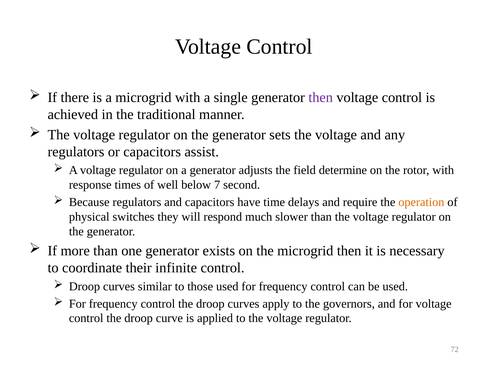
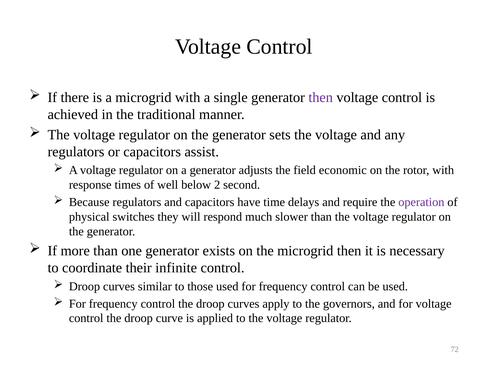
determine: determine -> economic (343, 170)
7: 7 -> 2 (217, 185)
operation colour: orange -> purple (421, 202)
